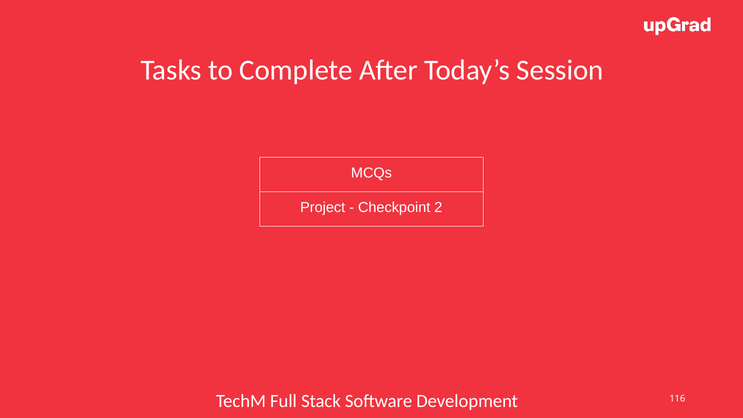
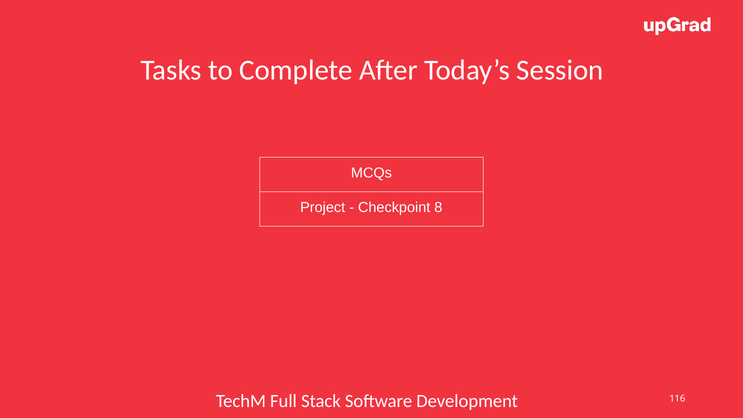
2: 2 -> 8 (438, 208)
